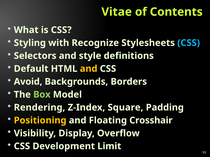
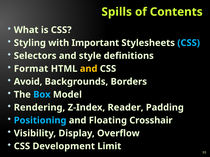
Vitae: Vitae -> Spills (117, 12)
Recognize: Recognize -> Important (95, 43)
Default: Default -> Format (31, 69)
Box colour: light green -> light blue (42, 95)
Square: Square -> Reader (125, 108)
Positioning colour: yellow -> light blue (40, 121)
